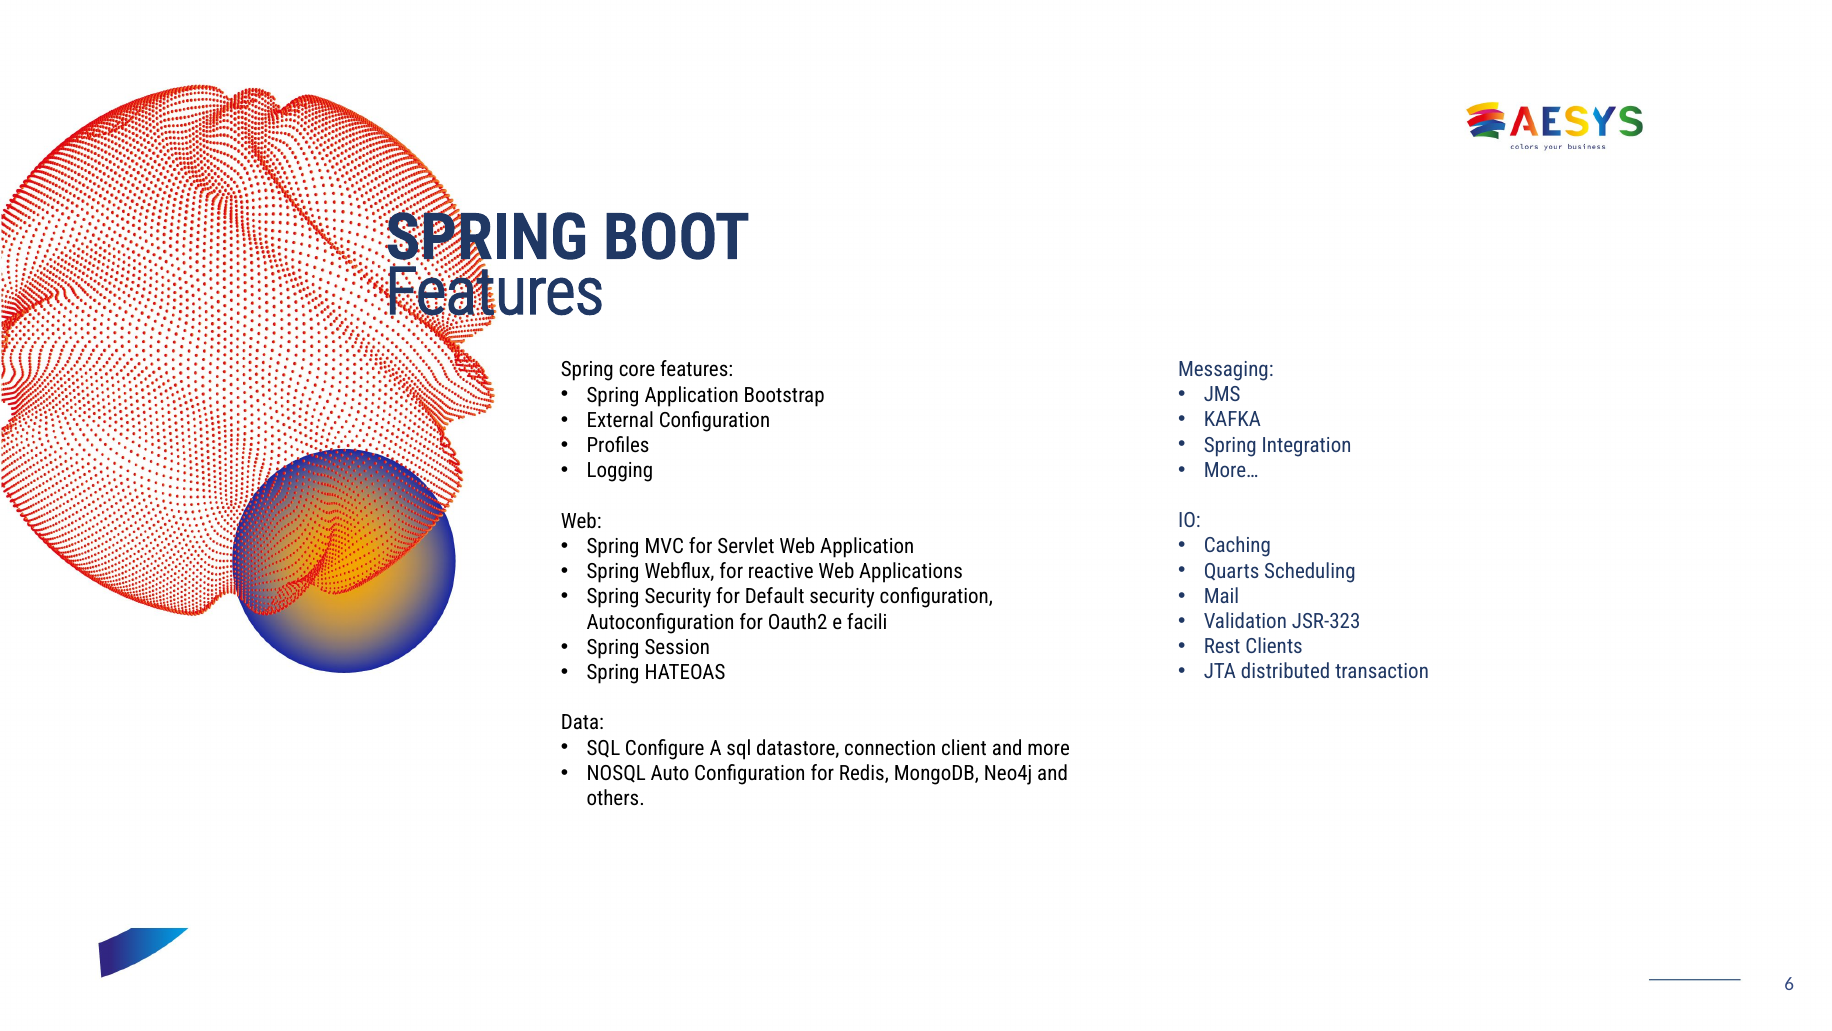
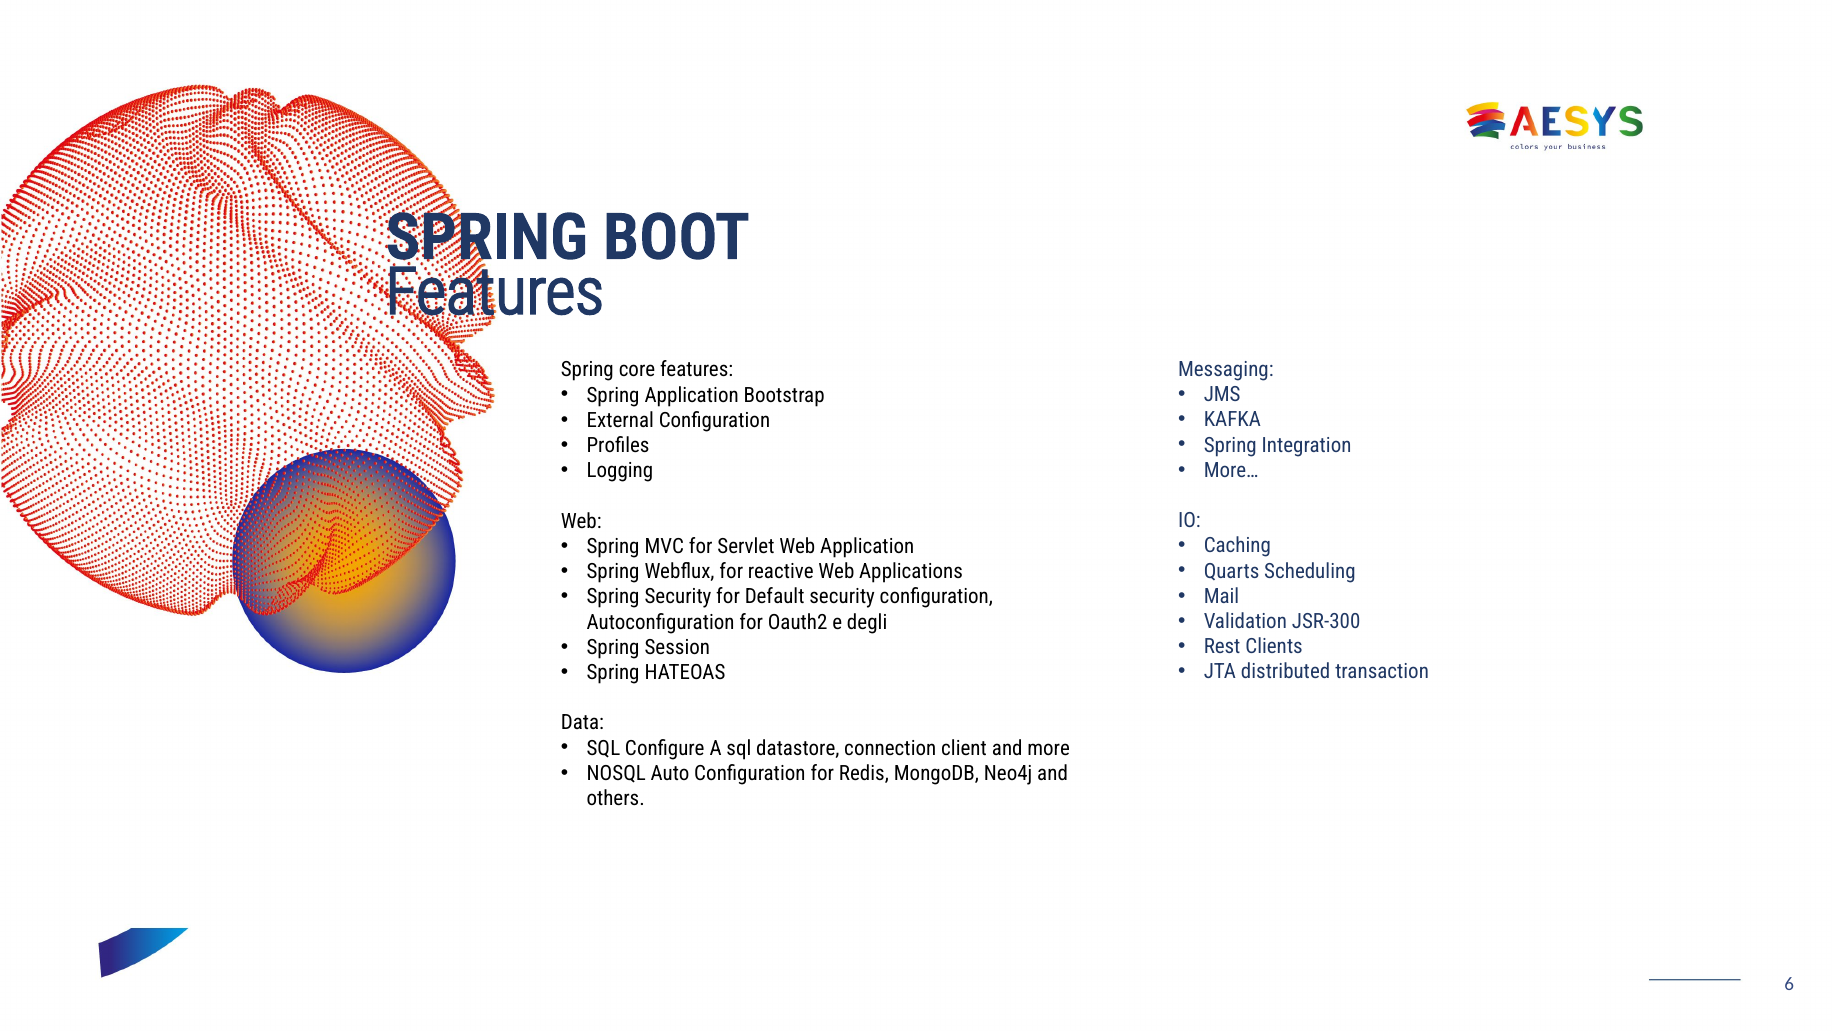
JSR-323: JSR-323 -> JSR-300 (1326, 621)
facili: facili -> degli (867, 622)
